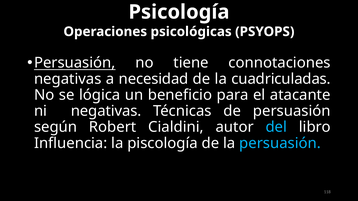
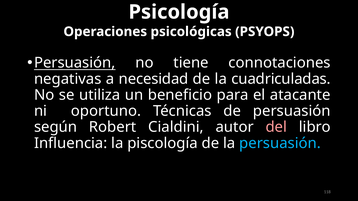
lógica: lógica -> utiliza (100, 95)
ni negativas: negativas -> oportuno (106, 111)
del colour: light blue -> pink (276, 127)
